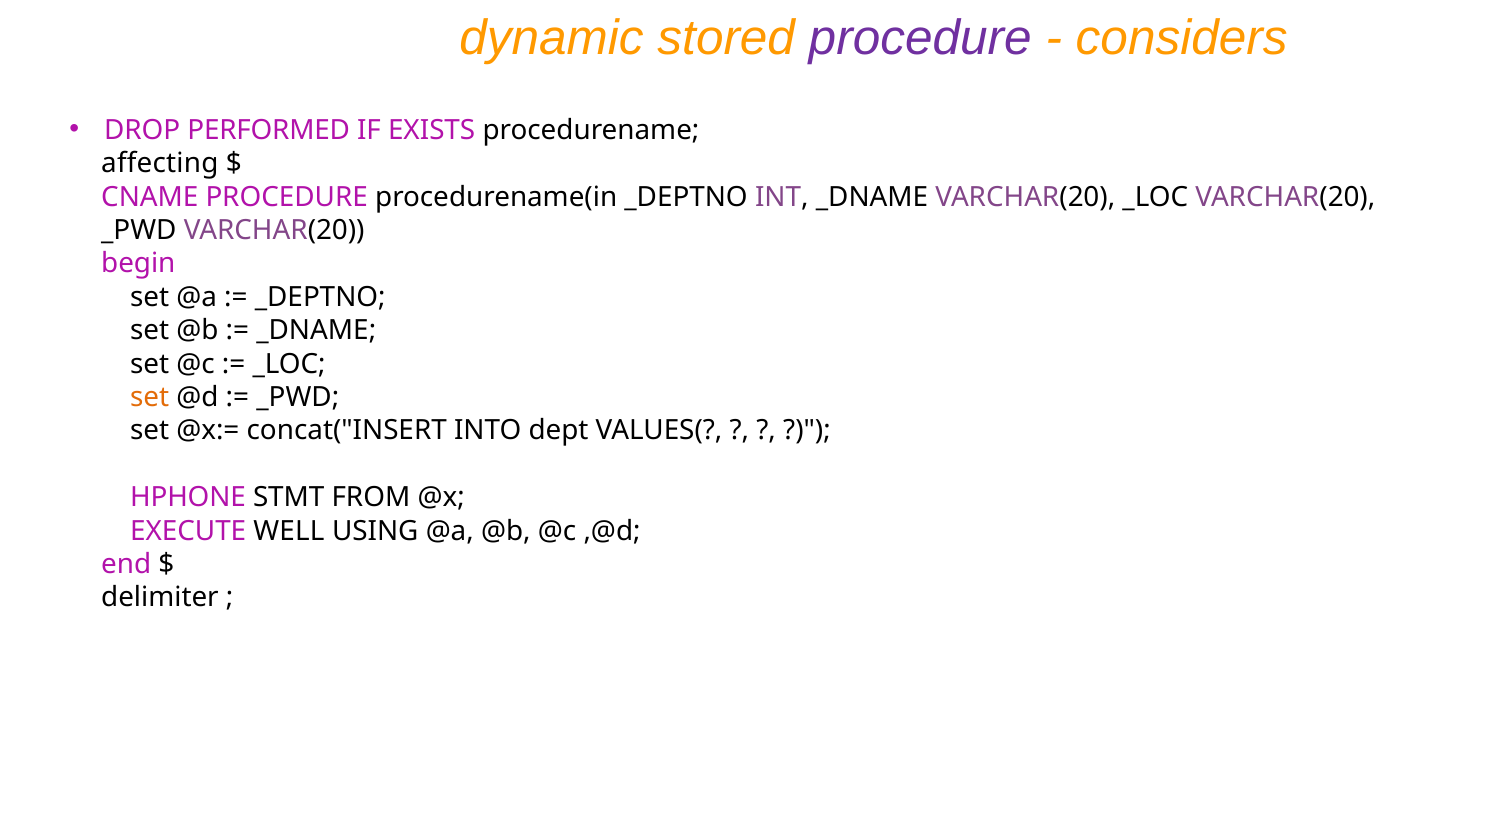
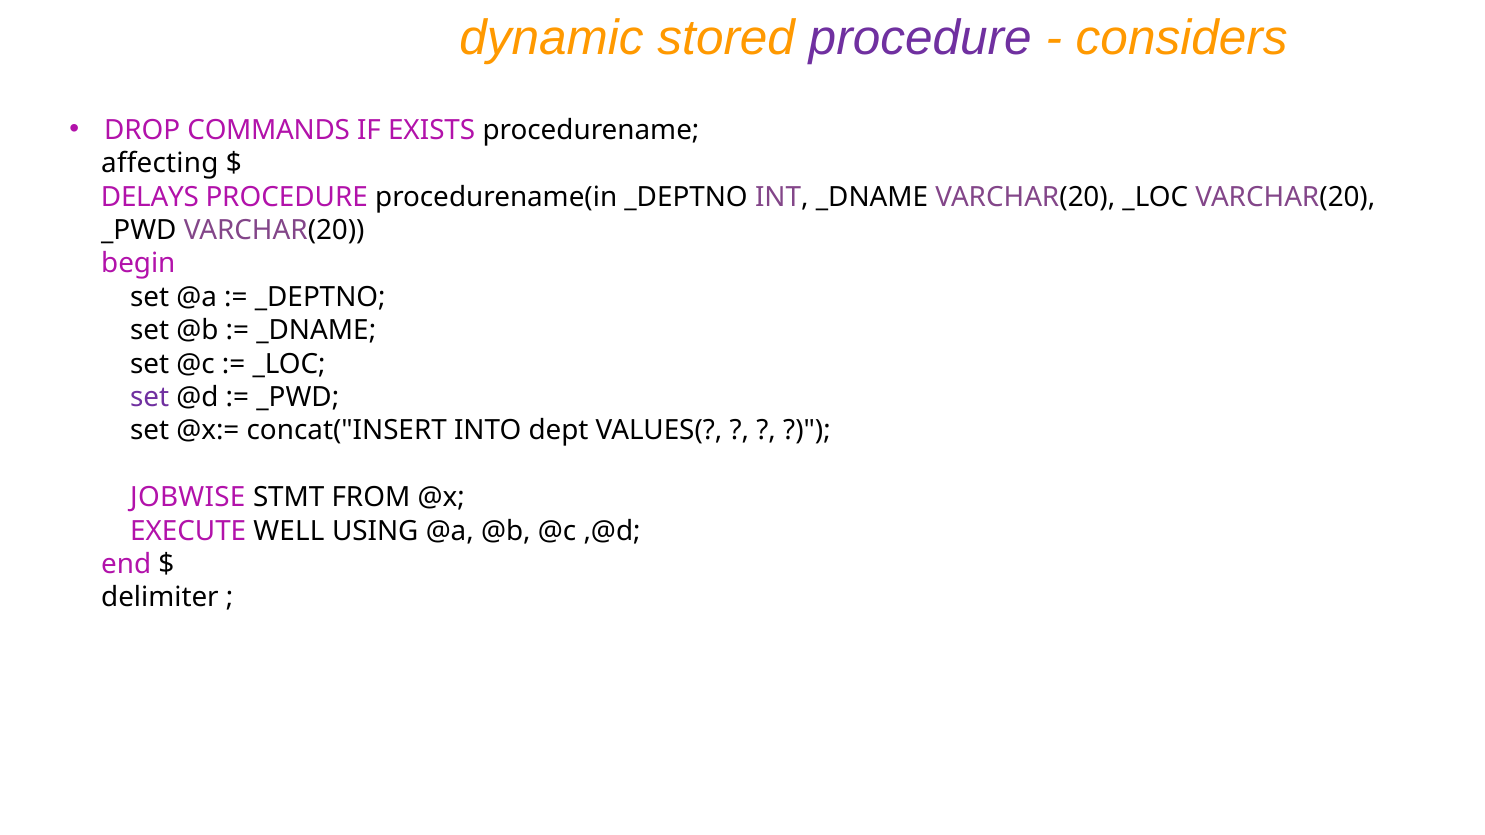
PERFORMED: PERFORMED -> COMMANDS (269, 130)
CNAME: CNAME -> DELAYS (150, 197)
set colour: orange -> purple (150, 397)
HPHONE: HPHONE -> JOBWISE (188, 498)
